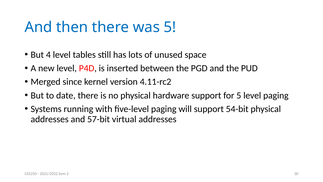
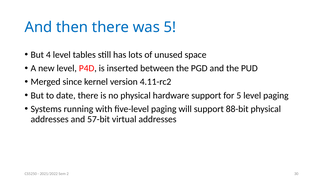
54-bit: 54-bit -> 88-bit (237, 109)
